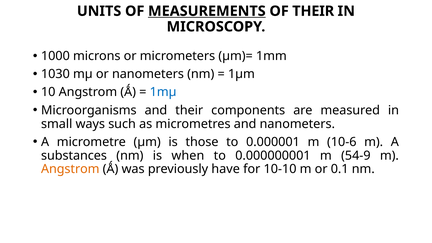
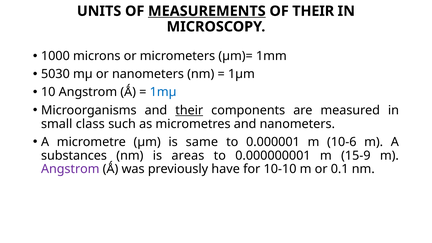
1030: 1030 -> 5030 (55, 74)
their underline: none -> present (189, 110)
ways: ways -> class (90, 124)
those: those -> same (202, 142)
when: when -> areas (188, 156)
54-9: 54-9 -> 15-9 (356, 156)
Angstrom colour: orange -> purple (70, 169)
